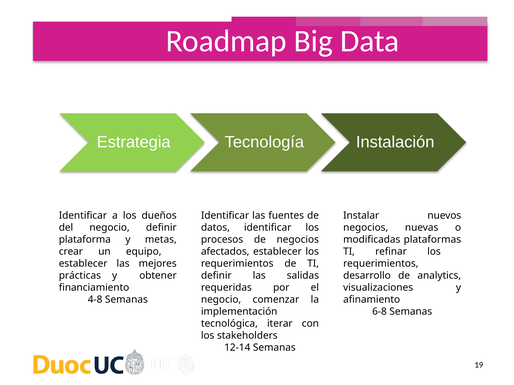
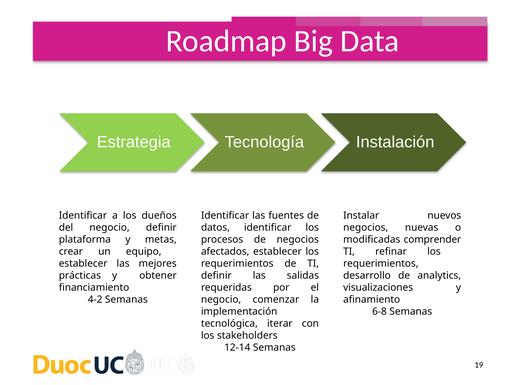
plataformas: plataformas -> comprender (432, 240)
4-8: 4-8 -> 4-2 (95, 300)
